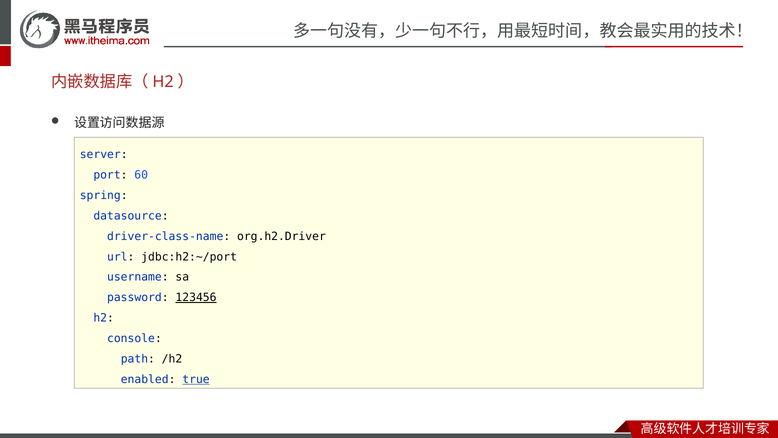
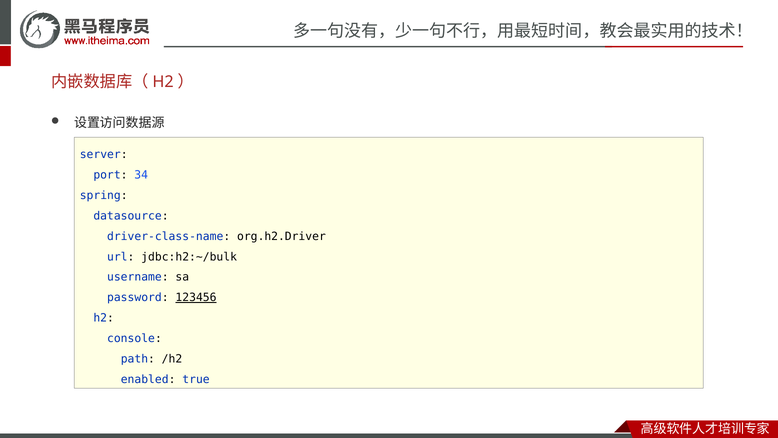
60: 60 -> 34 (141, 175)
jdbc:h2:~/port: jdbc:h2:~/port -> jdbc:h2:~/bulk (189, 257)
true underline: present -> none (196, 379)
